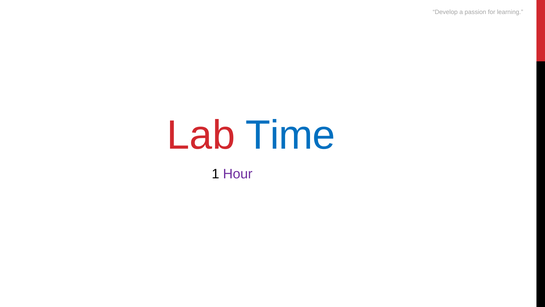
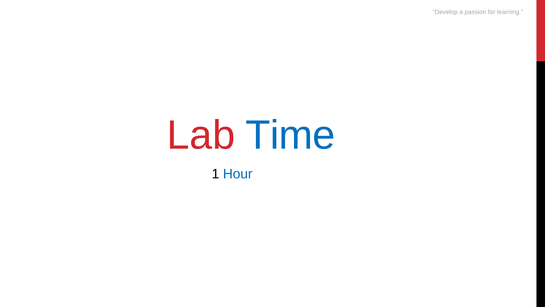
Hour colour: purple -> blue (238, 174)
